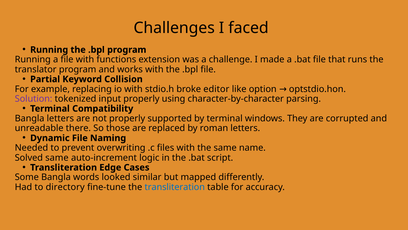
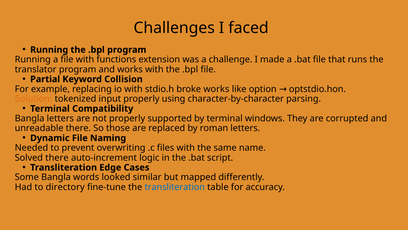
broke editor: editor -> works (216, 89)
Solution colour: purple -> orange (34, 99)
Solved same: same -> there (57, 157)
